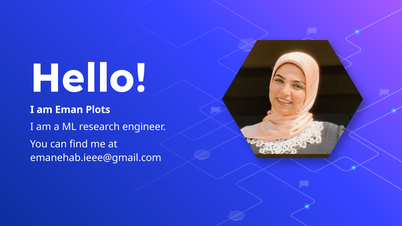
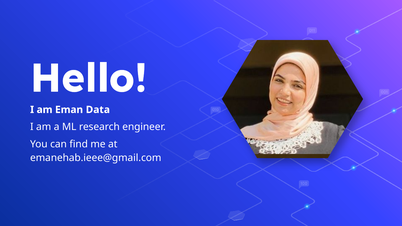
Plots: Plots -> Data (98, 110)
